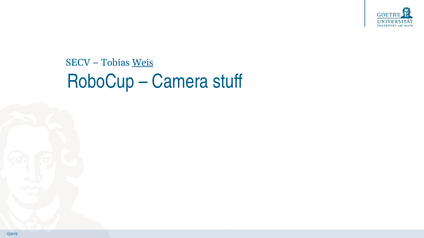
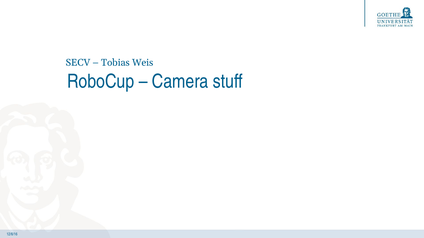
Weis underline: present -> none (143, 63)
